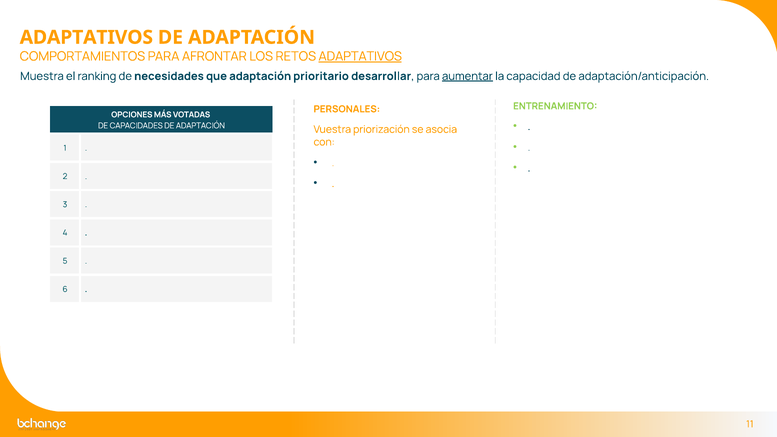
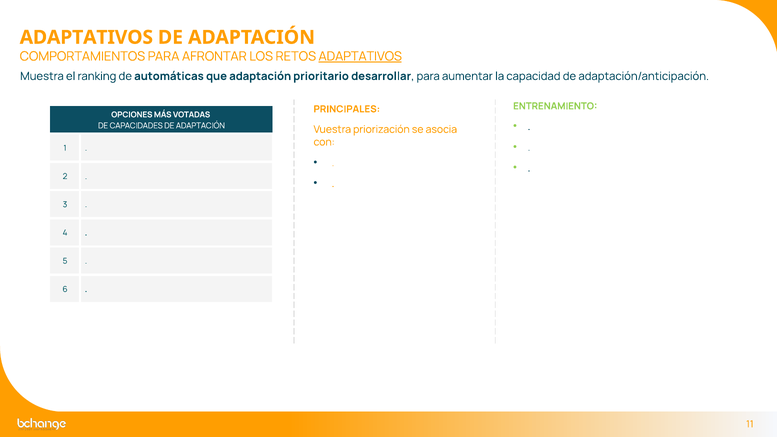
necesidades: necesidades -> automáticas (169, 76)
aumentar underline: present -> none (467, 76)
PERSONALES: PERSONALES -> PRINCIPALES (347, 109)
